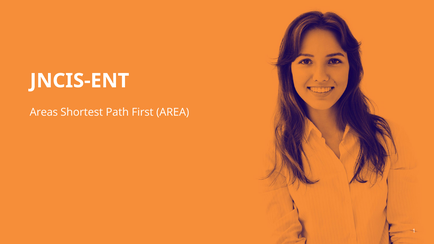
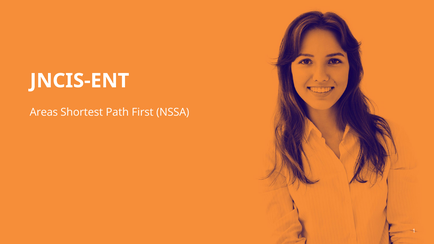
AREA: AREA -> NSSA (173, 112)
